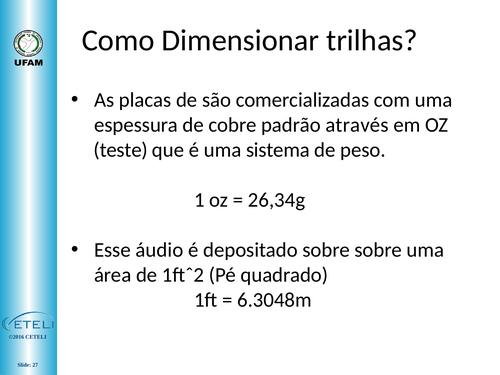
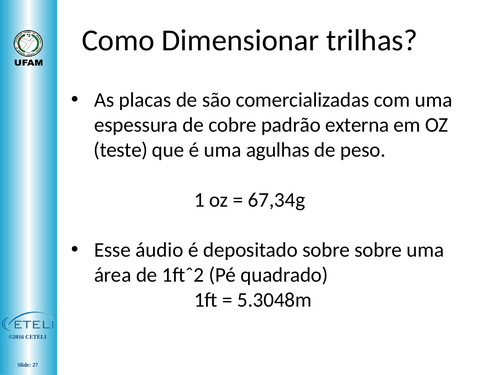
através: através -> externa (357, 125)
sistema: sistema -> agulhas (278, 150)
26,34g: 26,34g -> 67,34g (277, 200)
6.3048m: 6.3048m -> 5.3048m (274, 300)
